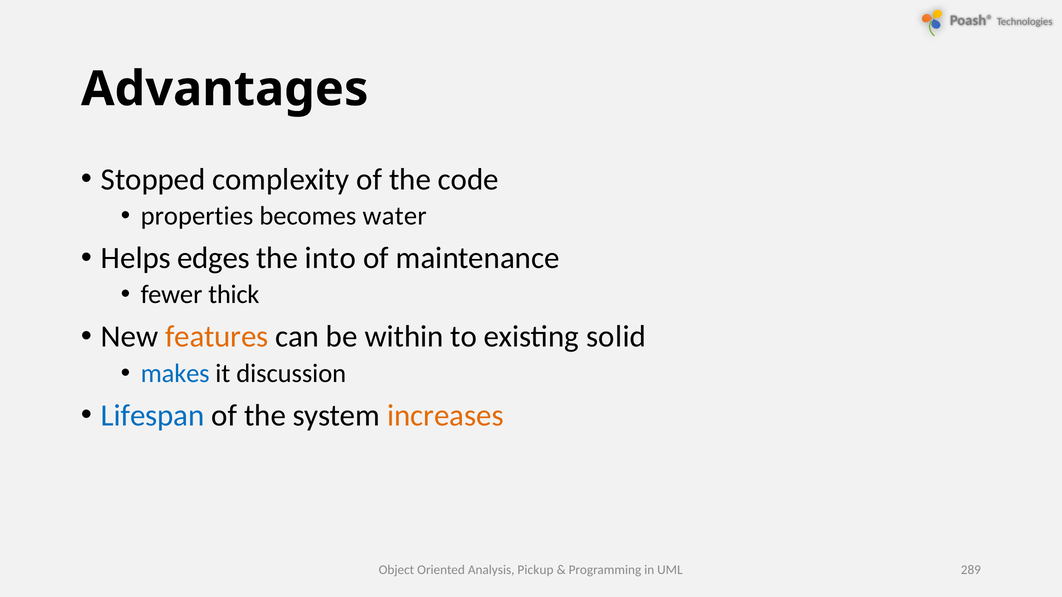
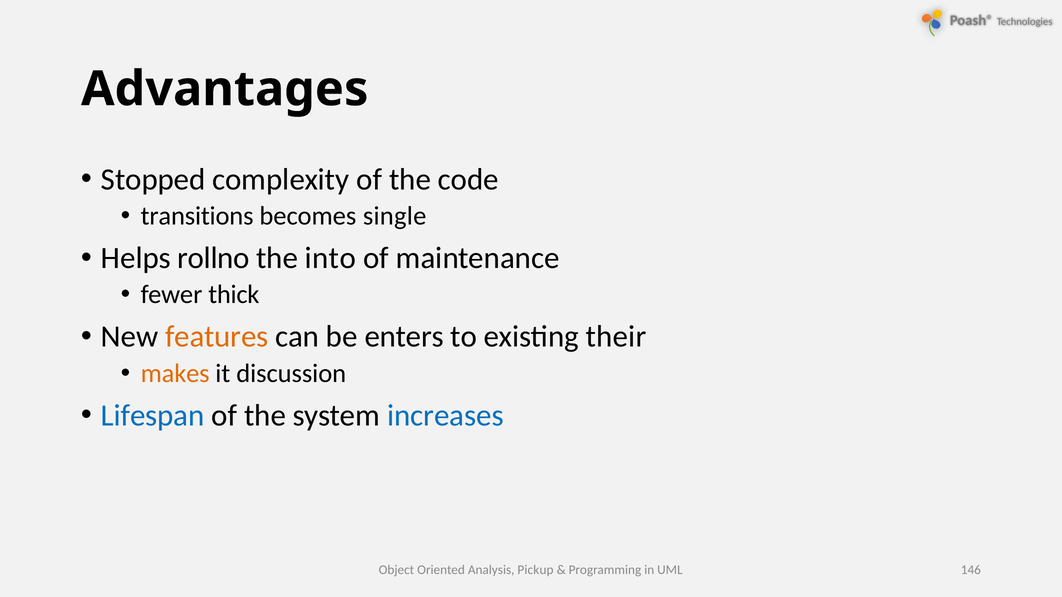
properties: properties -> transitions (197, 216)
water: water -> single (395, 216)
edges: edges -> rollno (214, 258)
within: within -> enters (404, 337)
solid: solid -> their (616, 337)
makes colour: blue -> orange (175, 374)
increases colour: orange -> blue (445, 416)
289: 289 -> 146 (971, 570)
